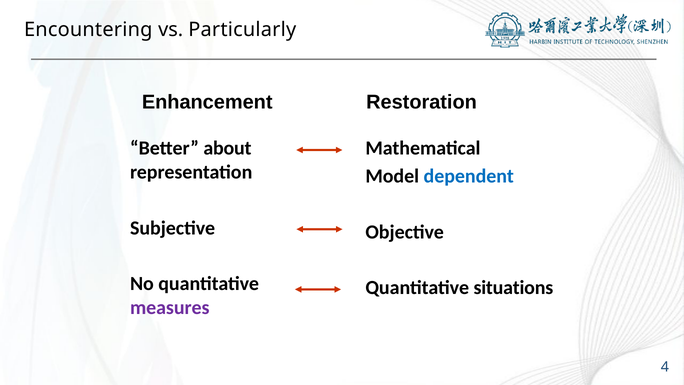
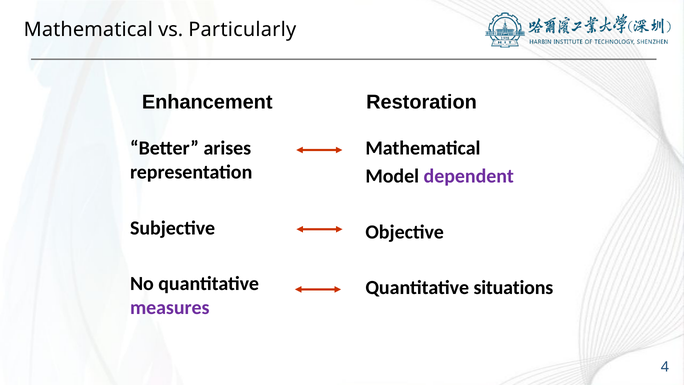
Encountering: Encountering -> Mathematical (88, 29)
about: about -> arises (227, 148)
dependent colour: blue -> purple (469, 176)
